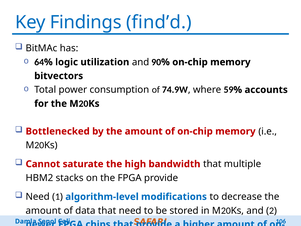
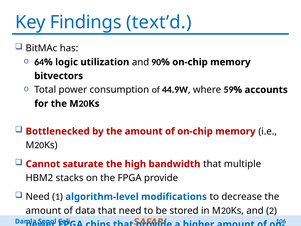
find’d: find’d -> text’d (159, 22)
74.9W: 74.9W -> 44.9W (175, 90)
